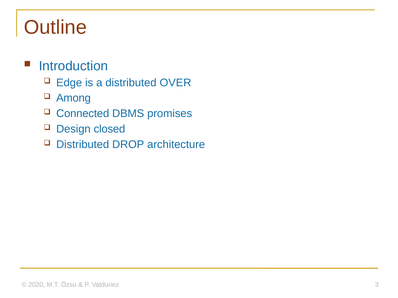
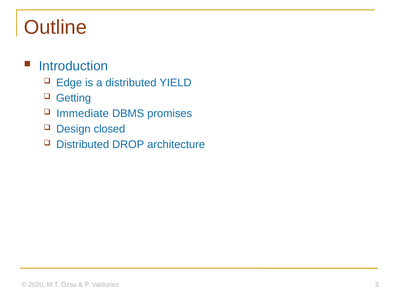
OVER: OVER -> YIELD (176, 83)
Among: Among -> Getting (73, 98)
Connected: Connected -> Immediate (83, 114)
